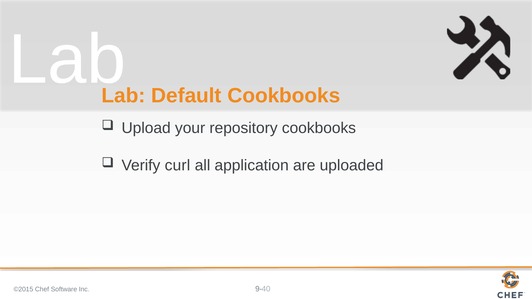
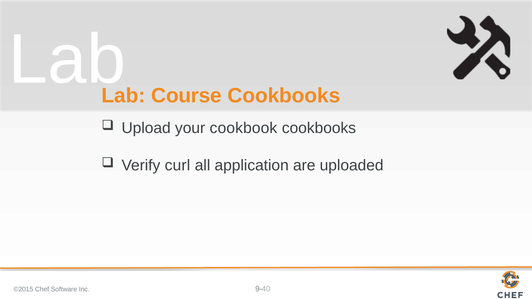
Default: Default -> Course (186, 96)
repository: repository -> cookbook (243, 128)
